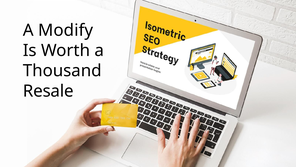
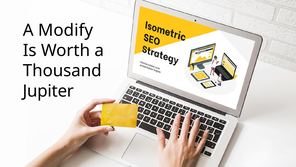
Resale: Resale -> Jupiter (48, 91)
